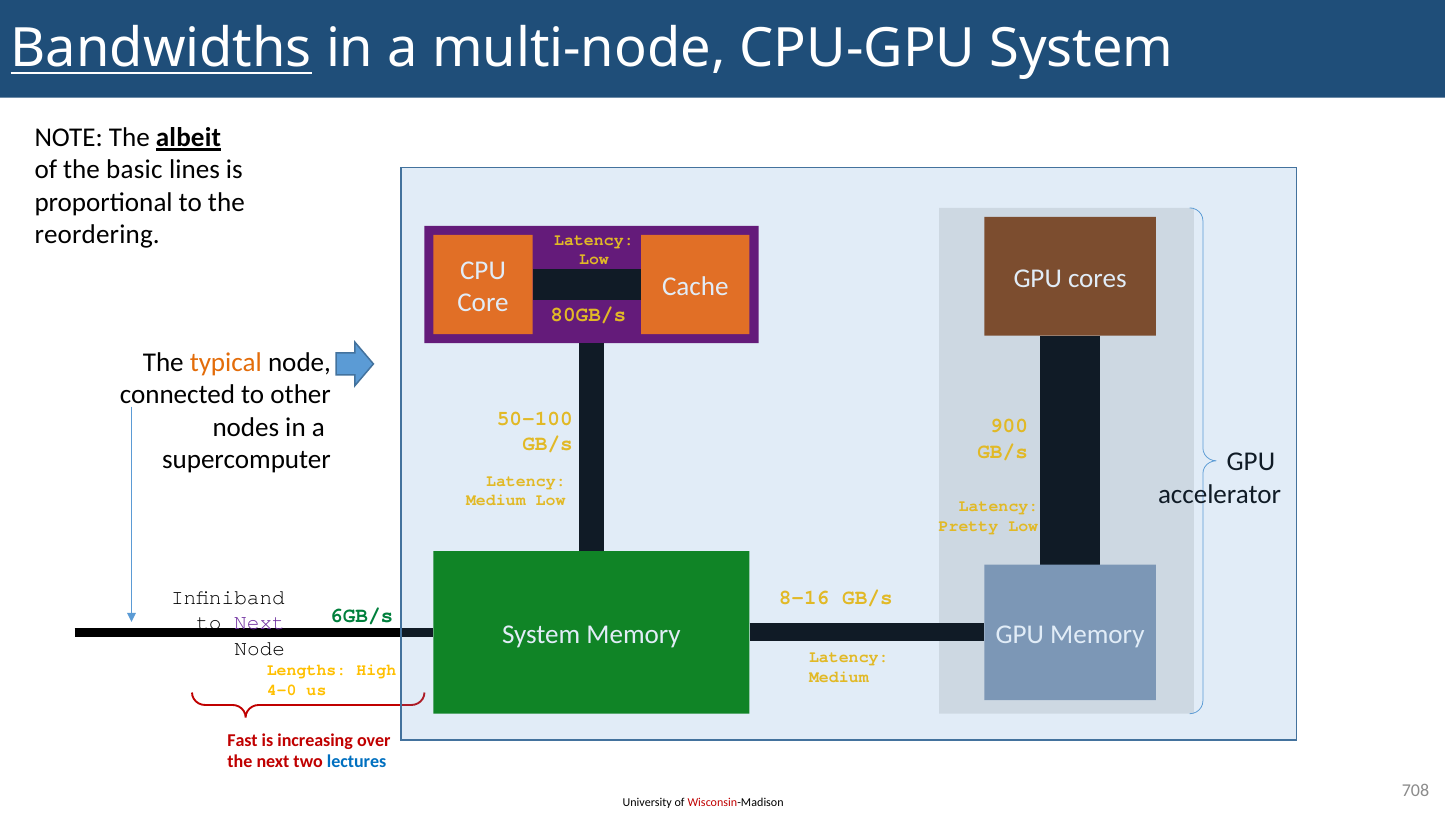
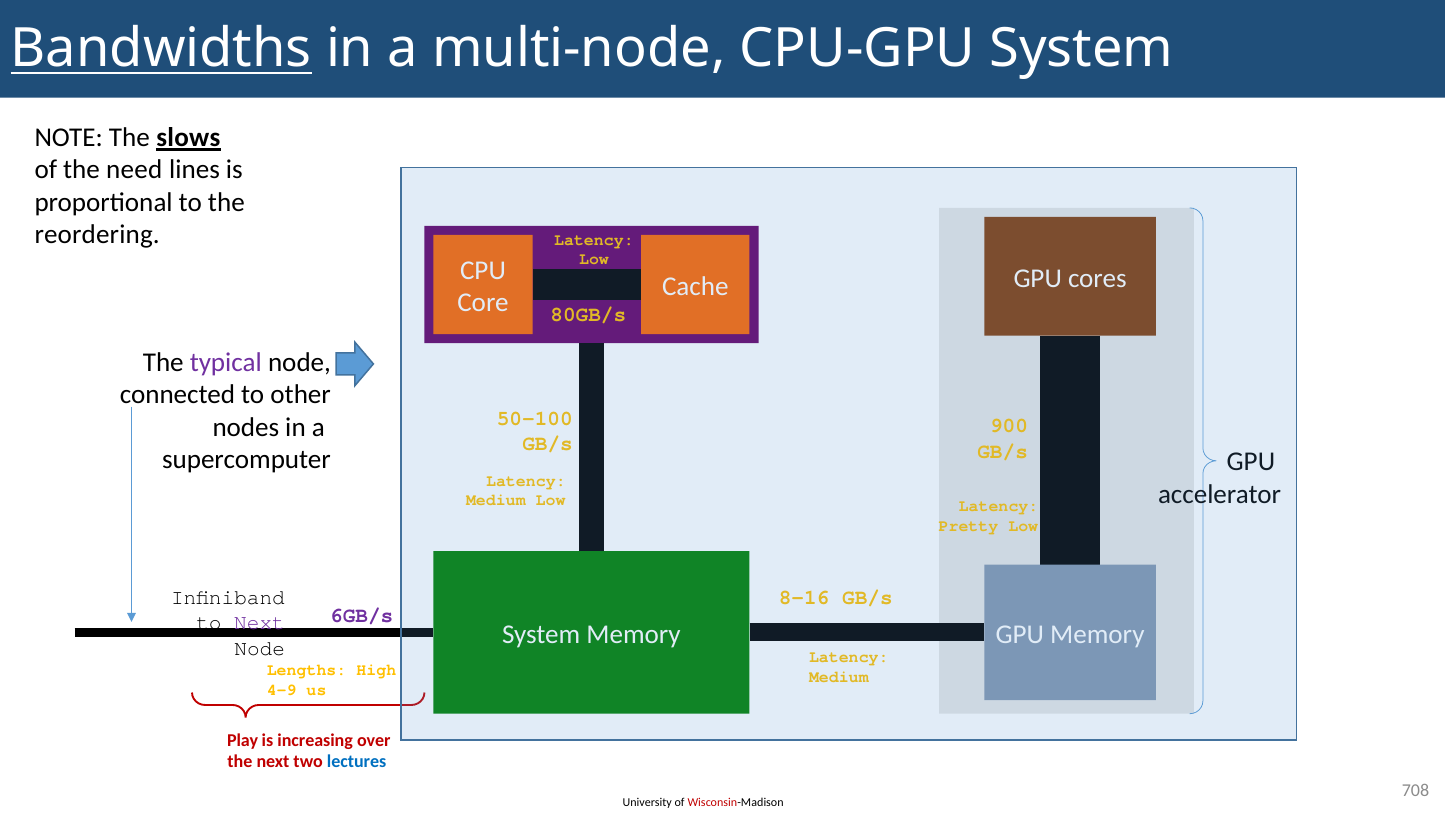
albeit: albeit -> slows (188, 137)
basic: basic -> need (134, 170)
typical colour: orange -> purple (226, 362)
6GB/s colour: green -> purple (362, 616)
4-0: 4-0 -> 4-9 (282, 690)
Fast: Fast -> Play (243, 740)
